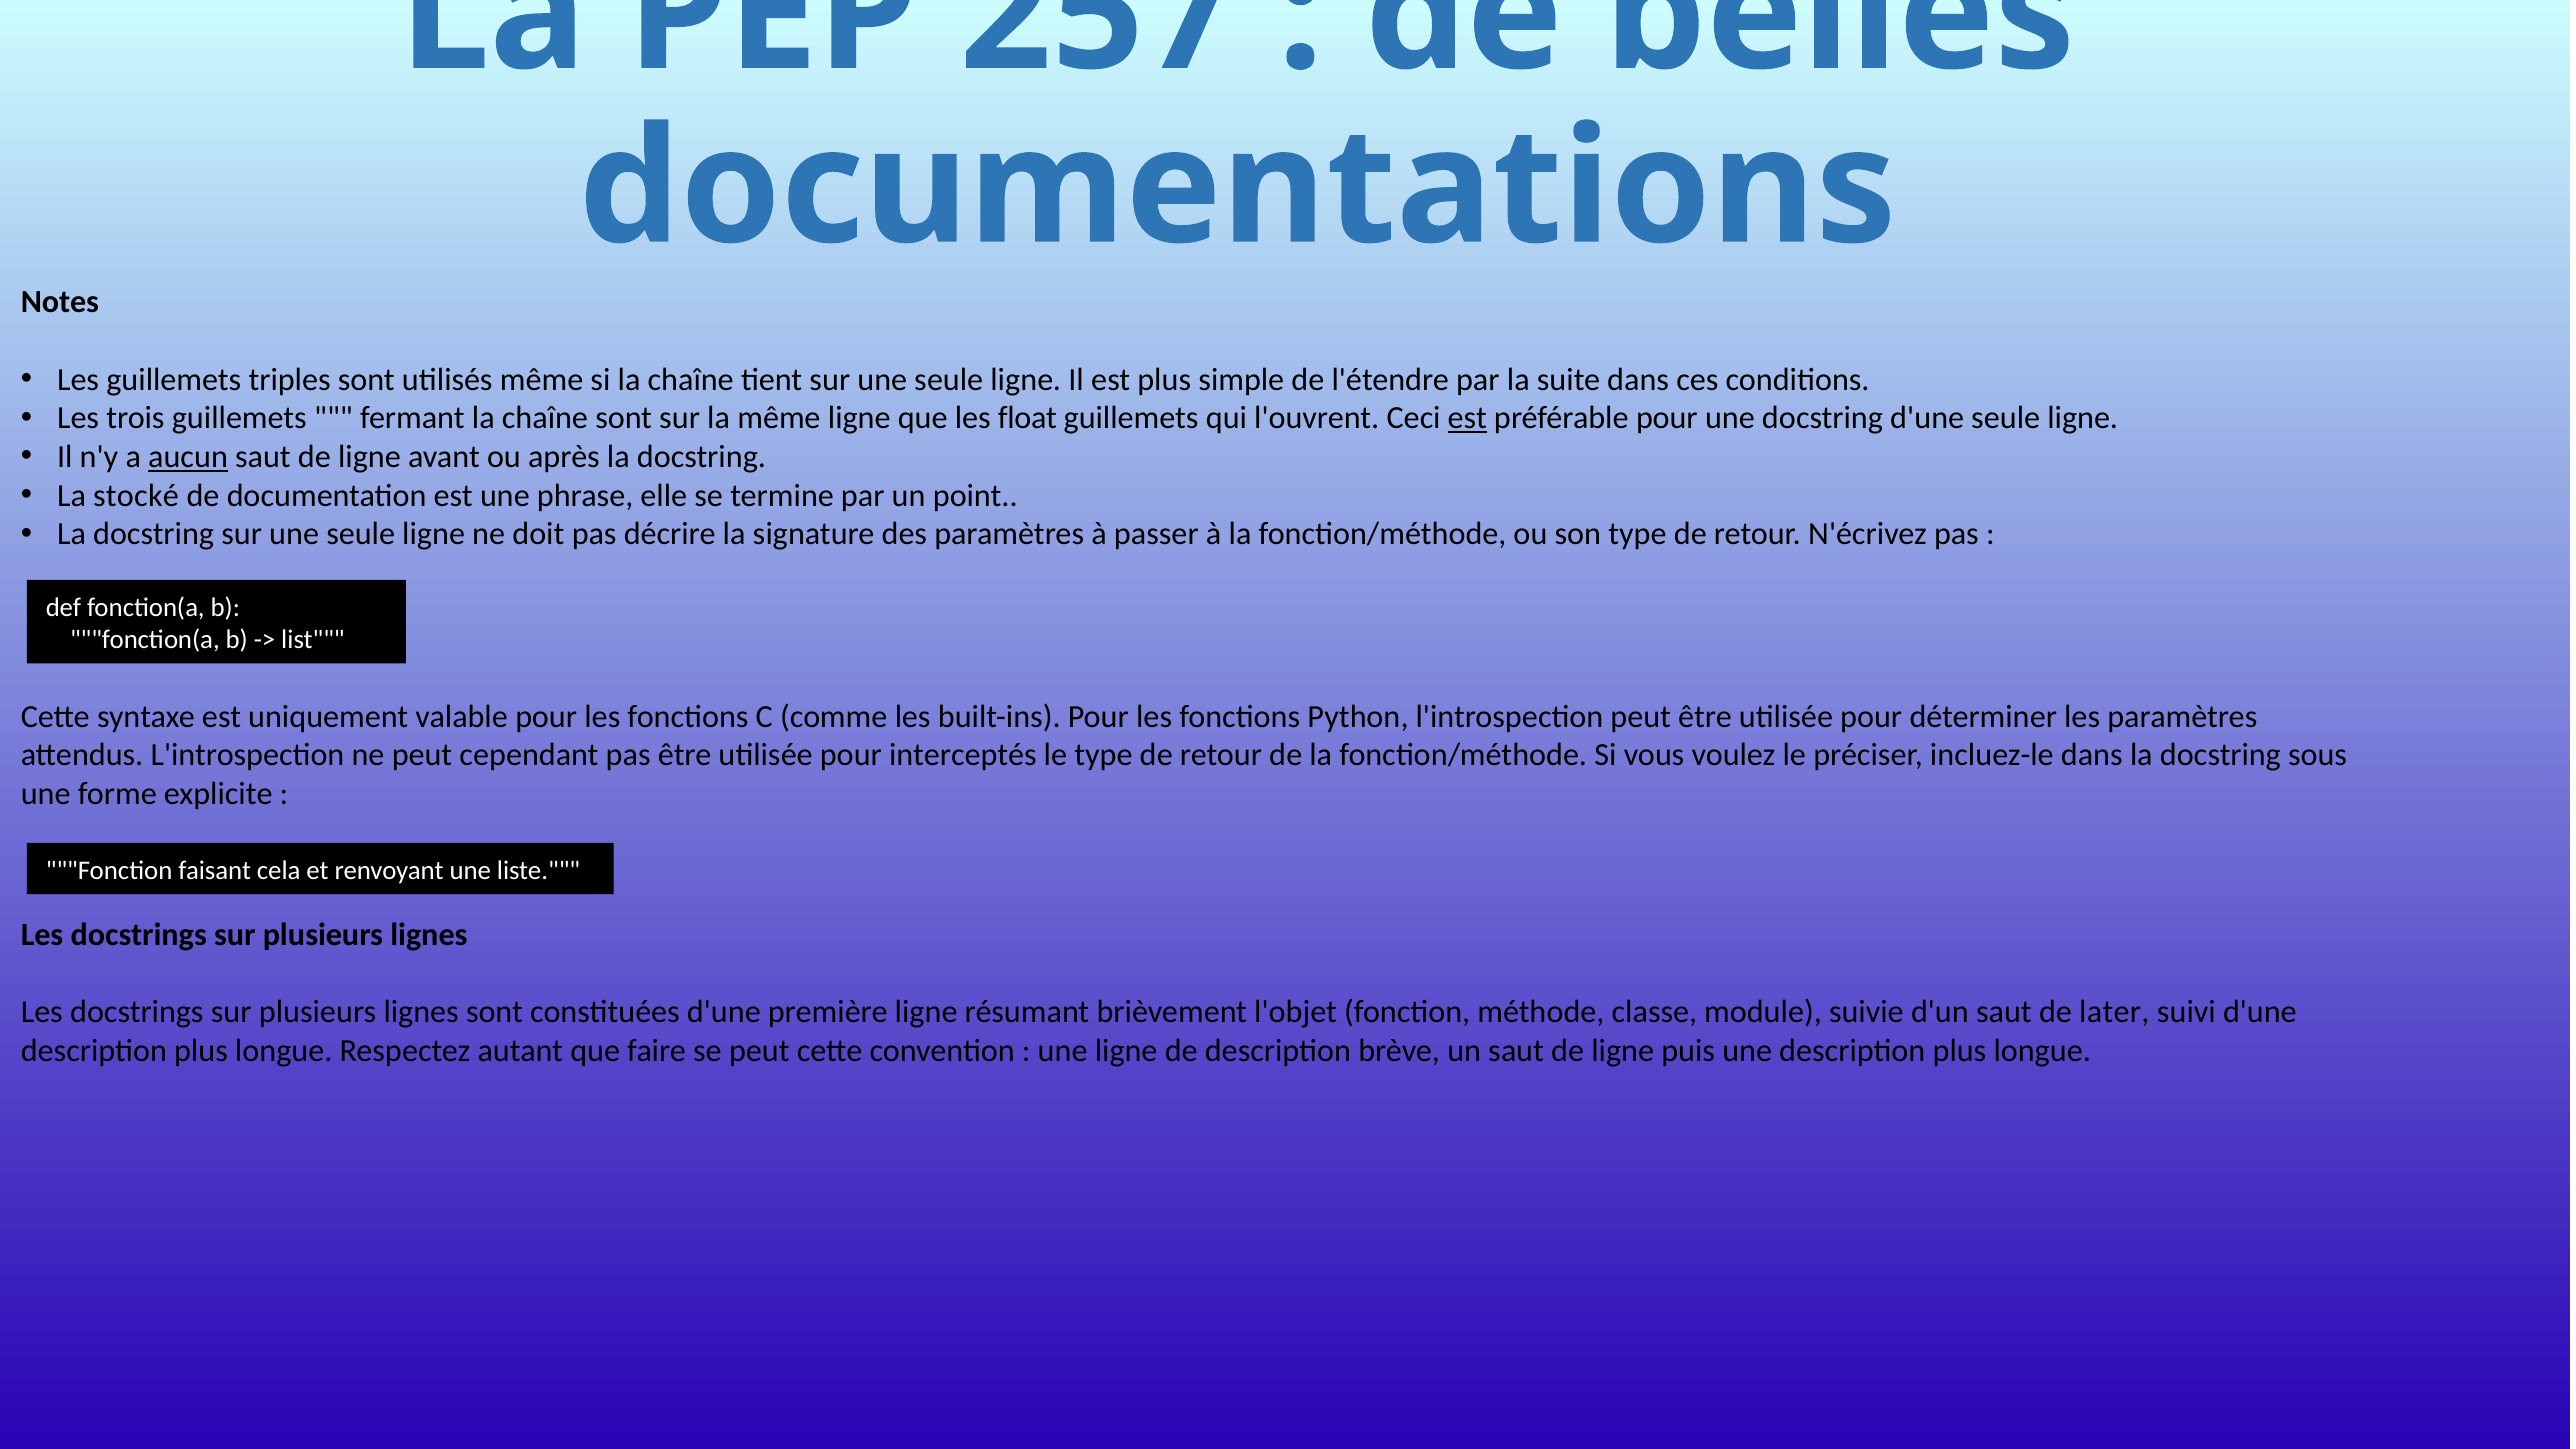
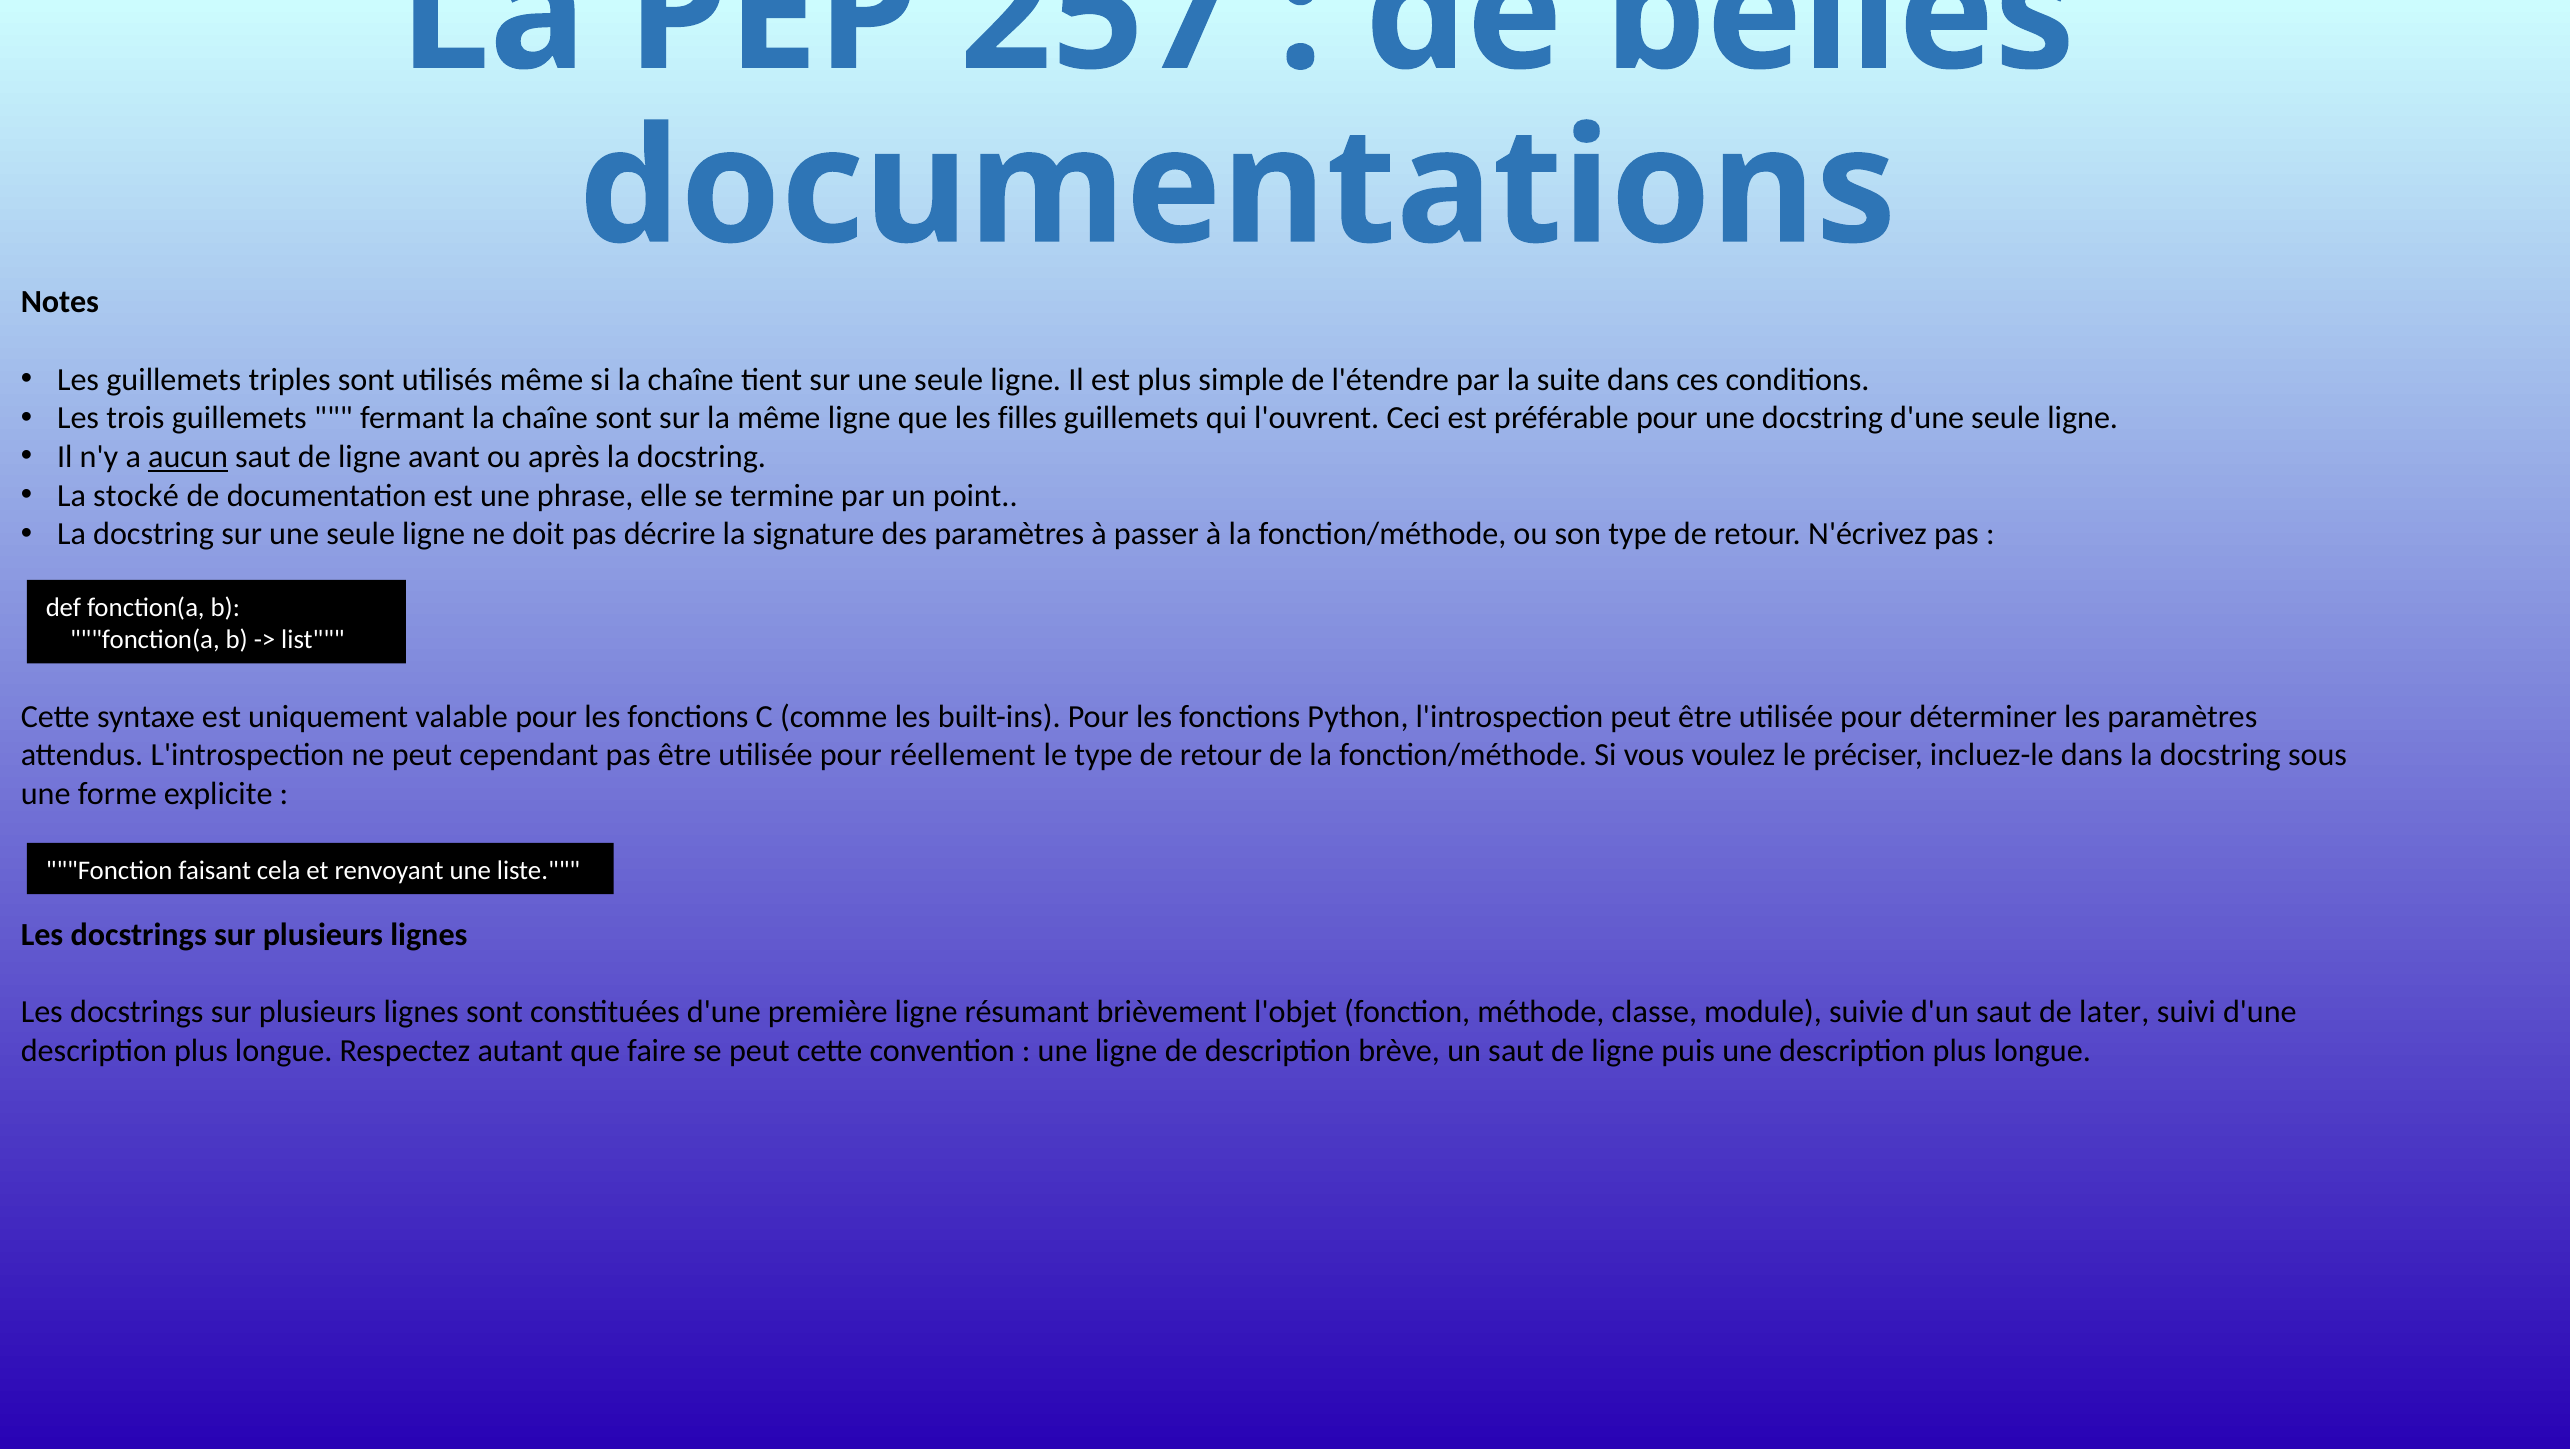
float: float -> filles (1027, 418)
est underline: present -> none (1467, 418)
interceptés: interceptés -> réellement (963, 755)
